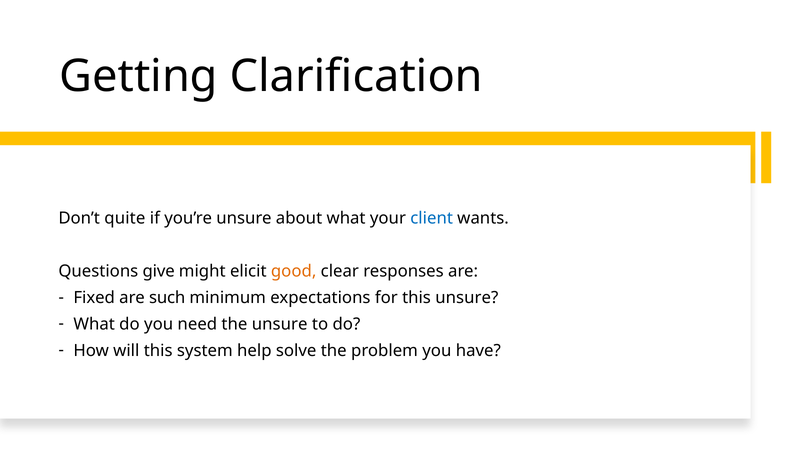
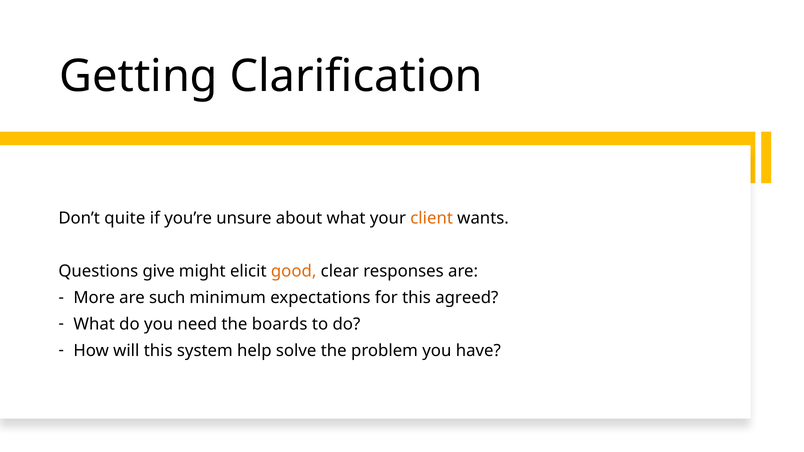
client colour: blue -> orange (432, 218)
Fixed: Fixed -> More (94, 298)
this unsure: unsure -> agreed (467, 298)
the unsure: unsure -> boards (280, 324)
